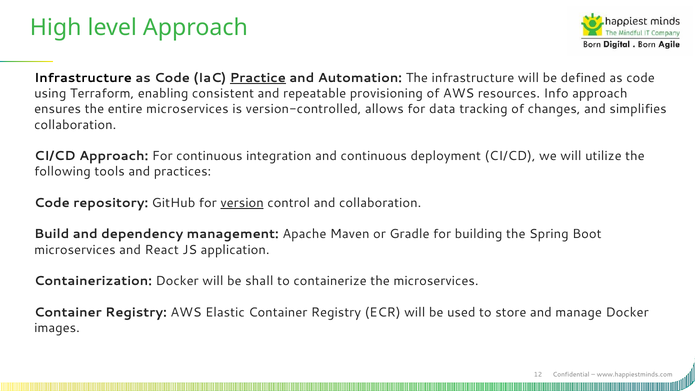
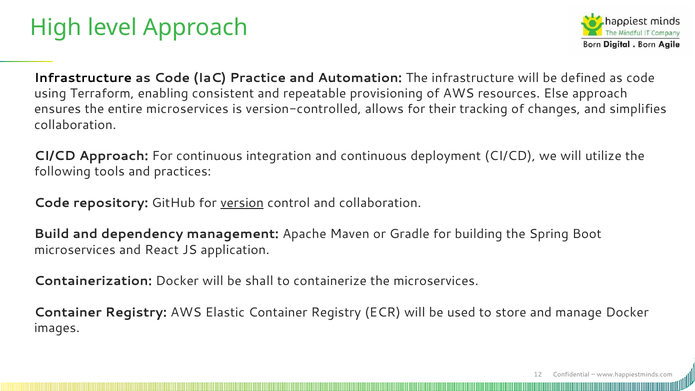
Practice underline: present -> none (258, 78)
Info: Info -> Else (556, 93)
data: data -> their (442, 109)
